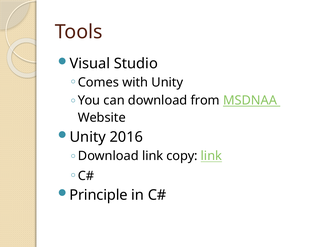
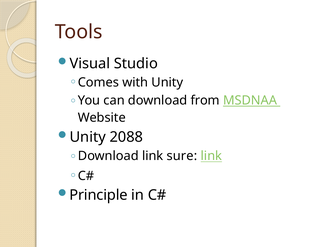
2016: 2016 -> 2088 (126, 137)
copy: copy -> sure (182, 156)
